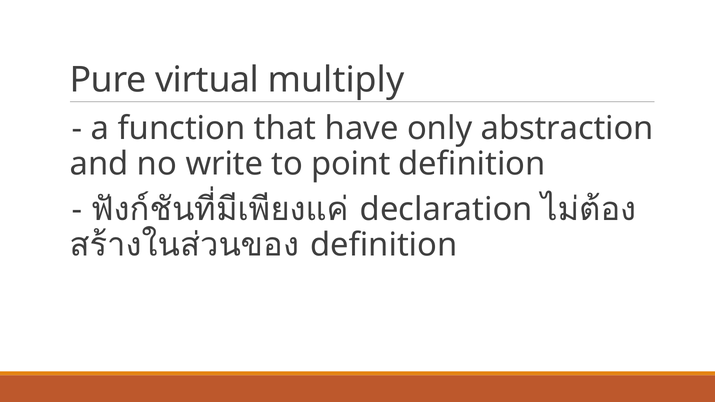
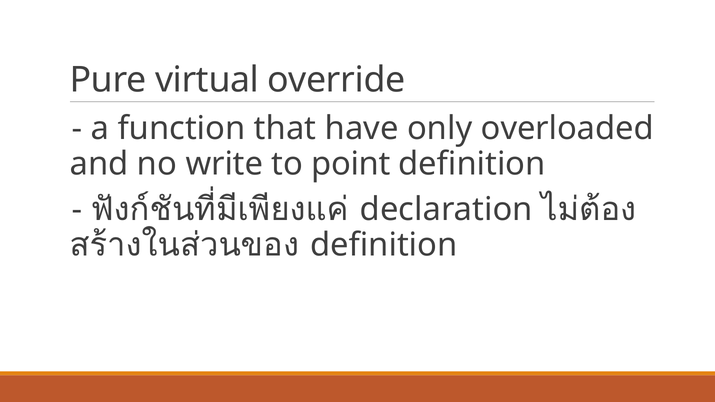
multiply: multiply -> override (336, 80)
abstraction: abstraction -> overloaded (567, 128)
